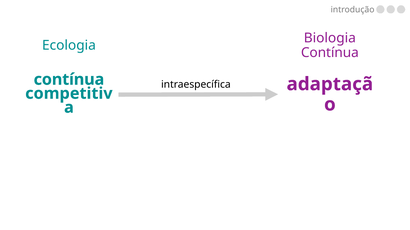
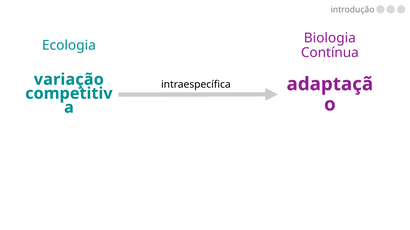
contínua: contínua -> variação (69, 80)
